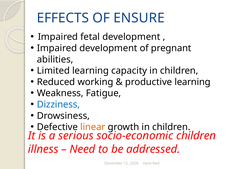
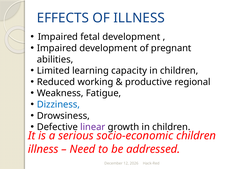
OF ENSURE: ENSURE -> ILLNESS (139, 18)
productive learning: learning -> regional (192, 82)
linear colour: orange -> purple (93, 127)
